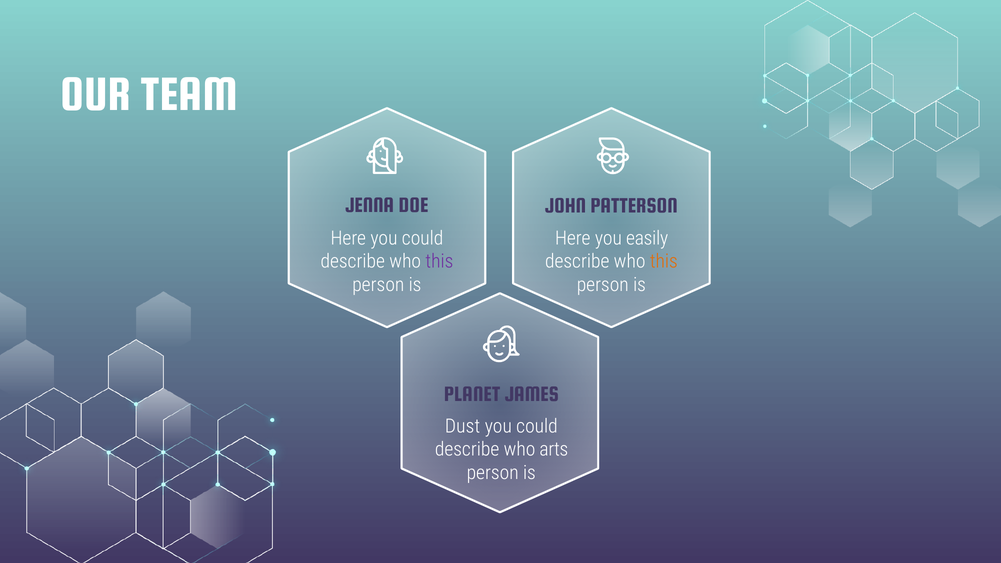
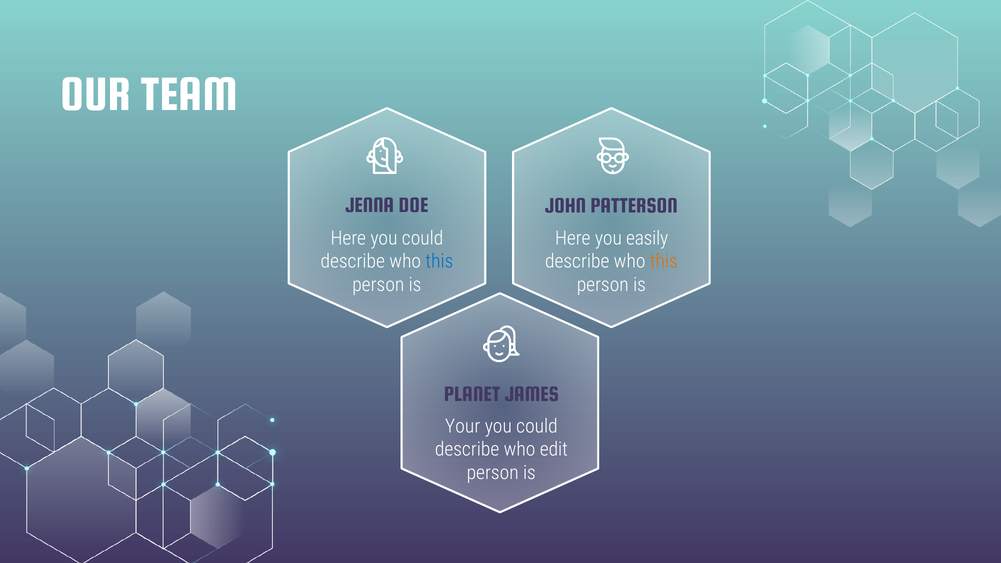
this colour: purple -> blue (439, 262)
Dust: Dust -> Your (463, 426)
arts: arts -> edit (554, 450)
